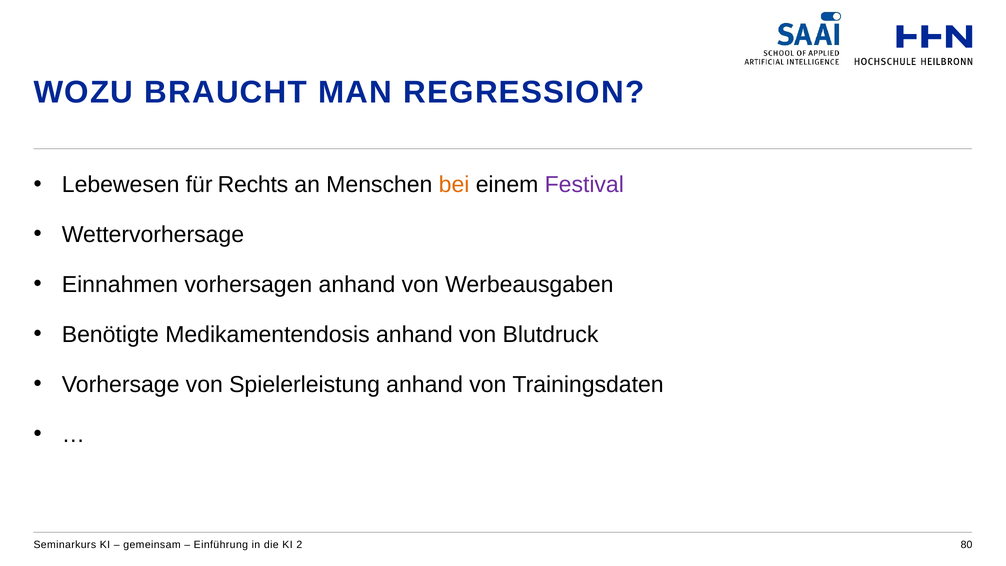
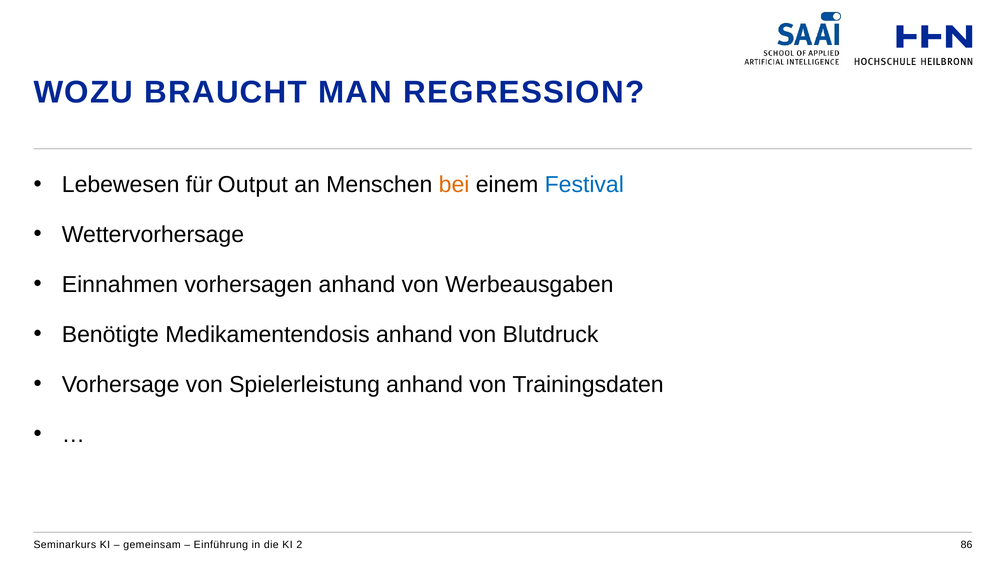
Rechts: Rechts -> Output (253, 185)
Festival colour: purple -> blue (584, 185)
80: 80 -> 86 (967, 545)
